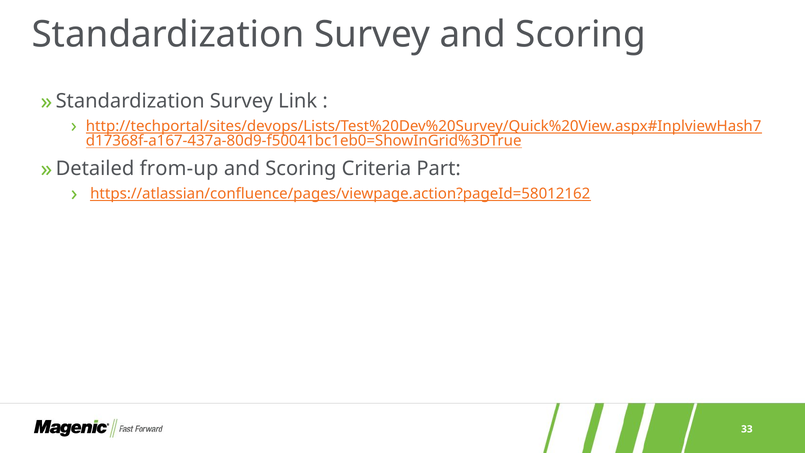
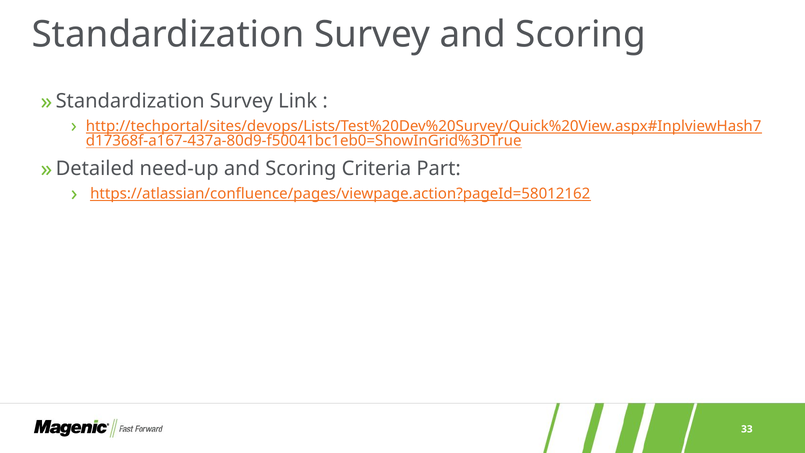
from-up: from-up -> need-up (179, 169)
